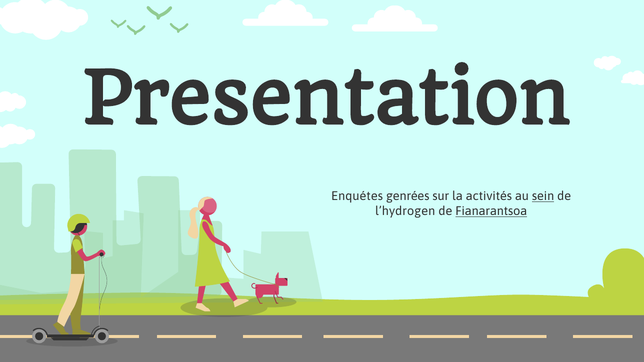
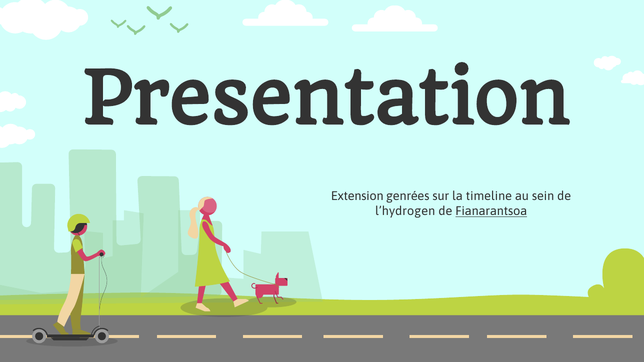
Enquétes: Enquétes -> Extension (357, 196)
activités: activités -> timeline (489, 196)
sein underline: present -> none (543, 196)
